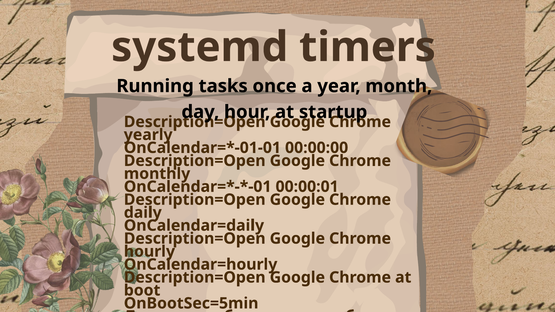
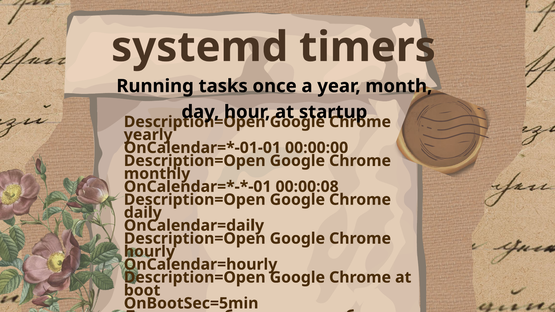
00:00:01: 00:00:01 -> 00:00:08 (307, 187)
